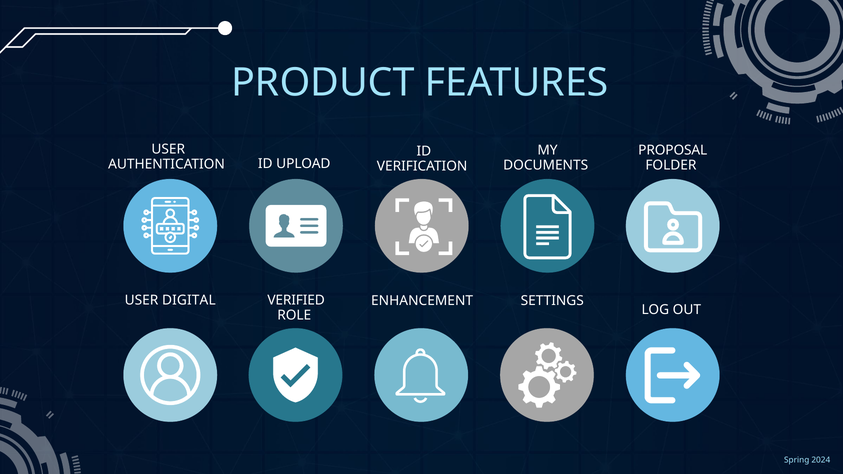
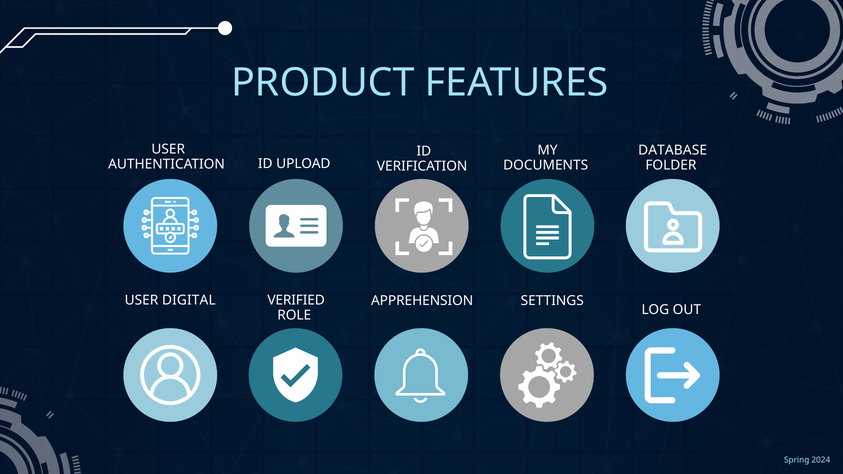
PROPOSAL: PROPOSAL -> DATABASE (673, 150)
ENHANCEMENT: ENHANCEMENT -> APPREHENSION (422, 301)
